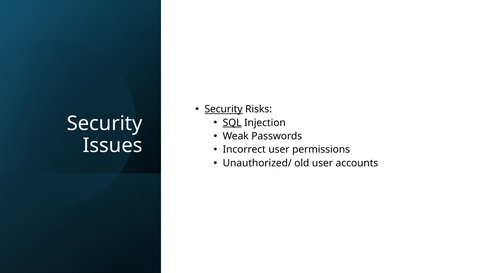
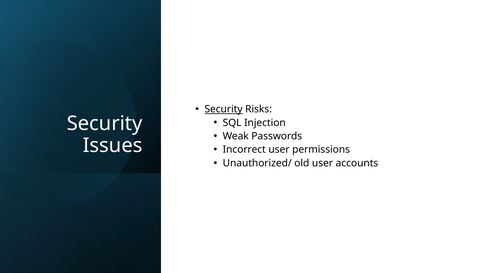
SQL underline: present -> none (232, 123)
